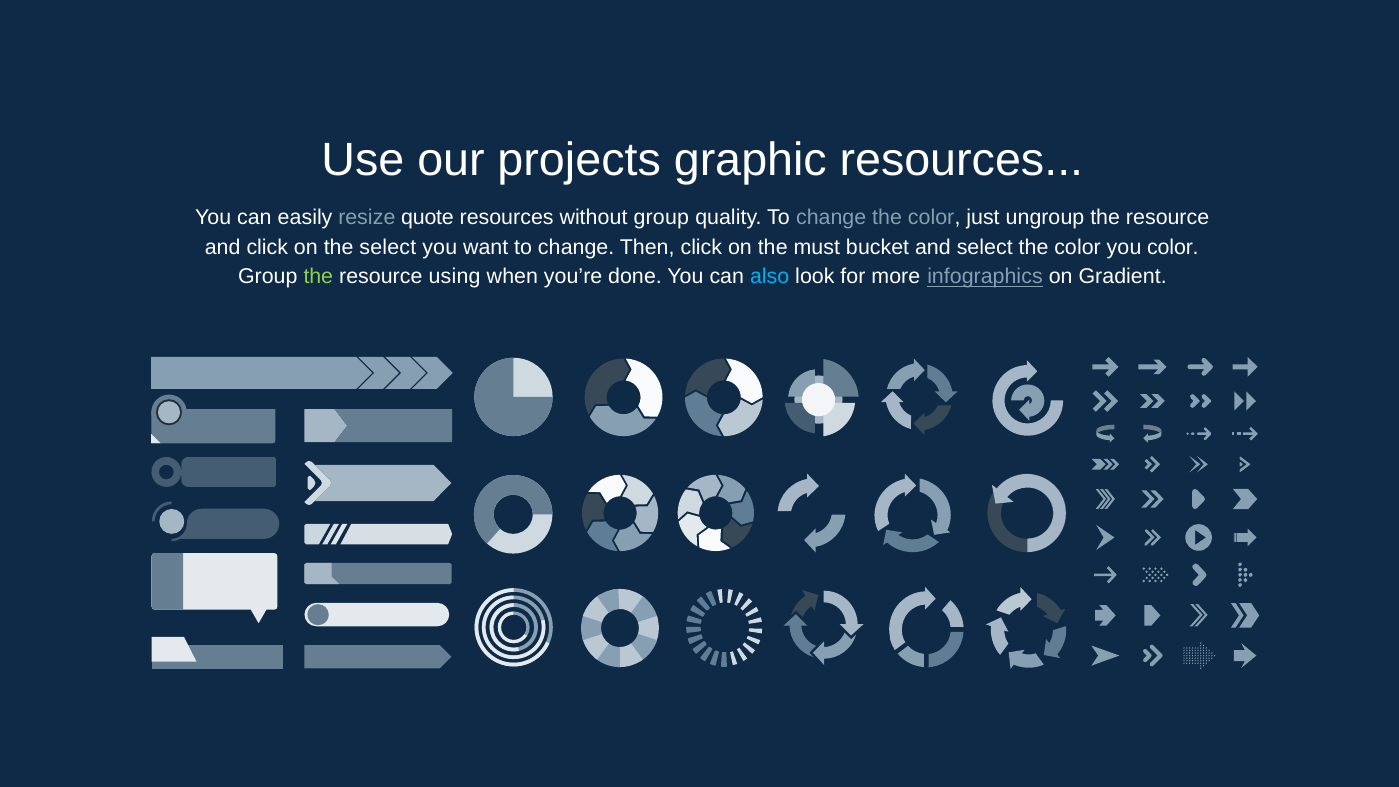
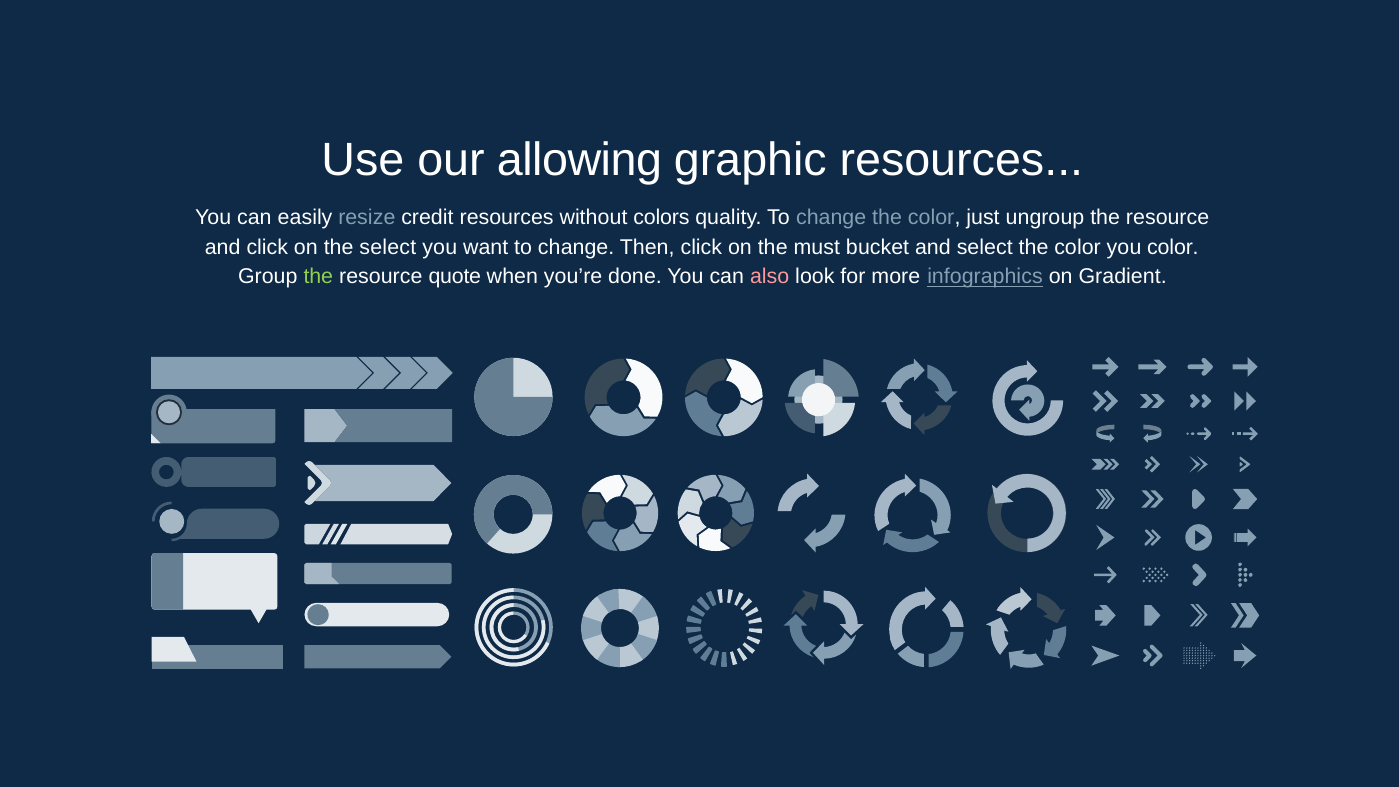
projects: projects -> allowing (579, 160)
quote: quote -> credit (427, 218)
without group: group -> colors (661, 218)
using: using -> quote (455, 277)
also colour: light blue -> pink (770, 277)
